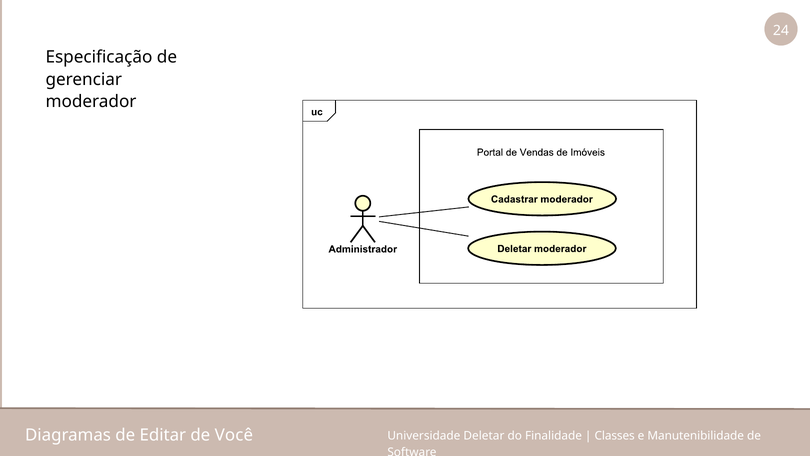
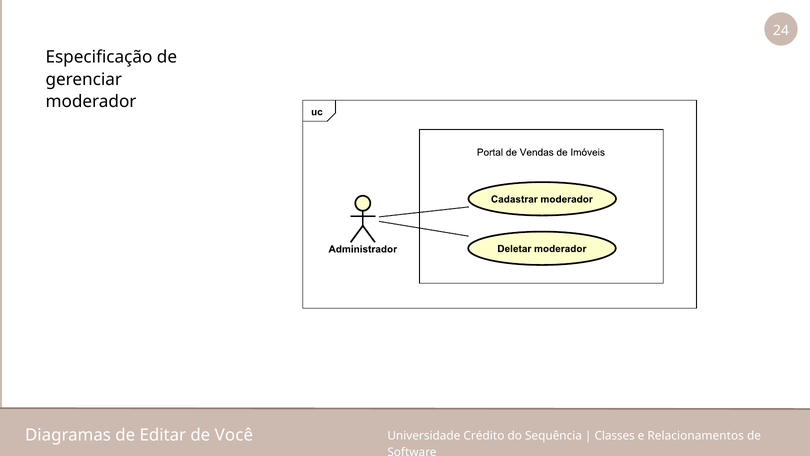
Deletar: Deletar -> Crédito (484, 435)
Finalidade: Finalidade -> Sequência (553, 435)
Manutenibilidade: Manutenibilidade -> Relacionamentos (696, 435)
